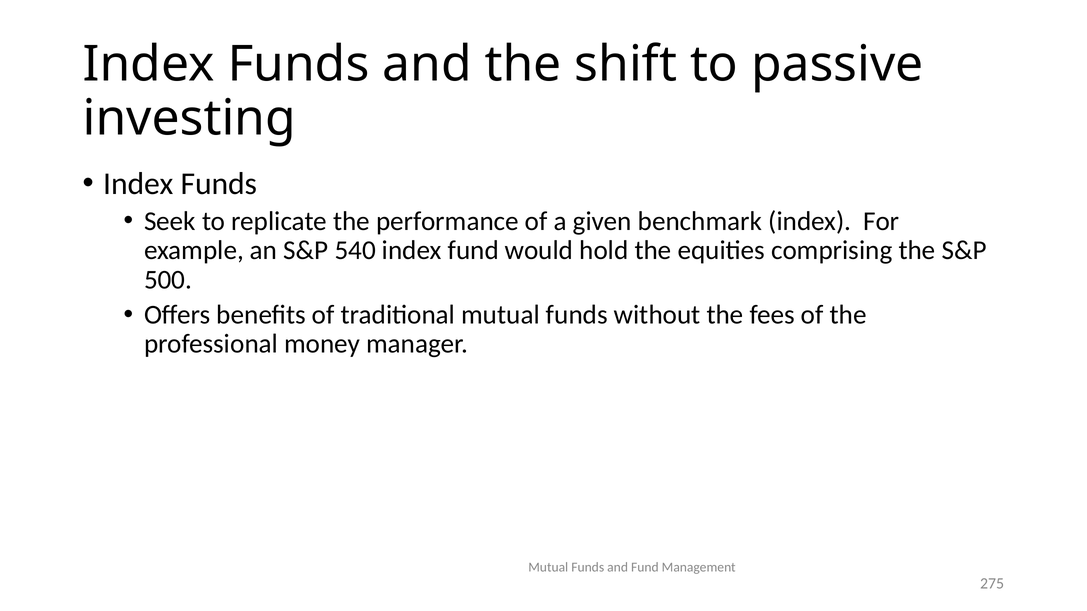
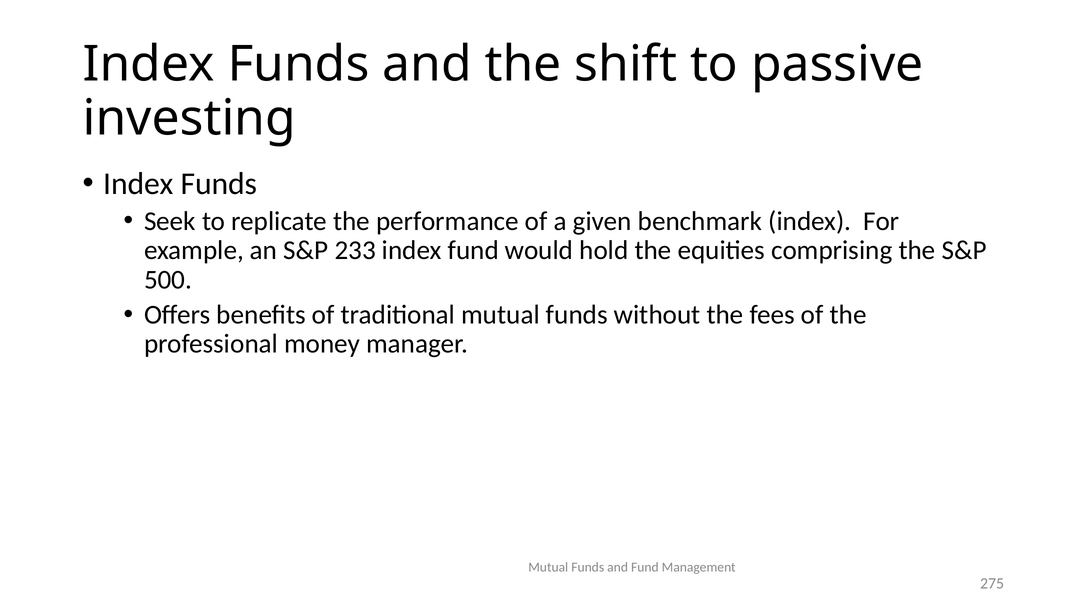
540: 540 -> 233 (355, 251)
